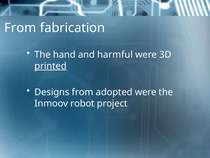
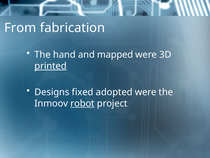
harmful: harmful -> mapped (115, 55)
Designs from: from -> fixed (83, 92)
robot underline: none -> present (82, 103)
